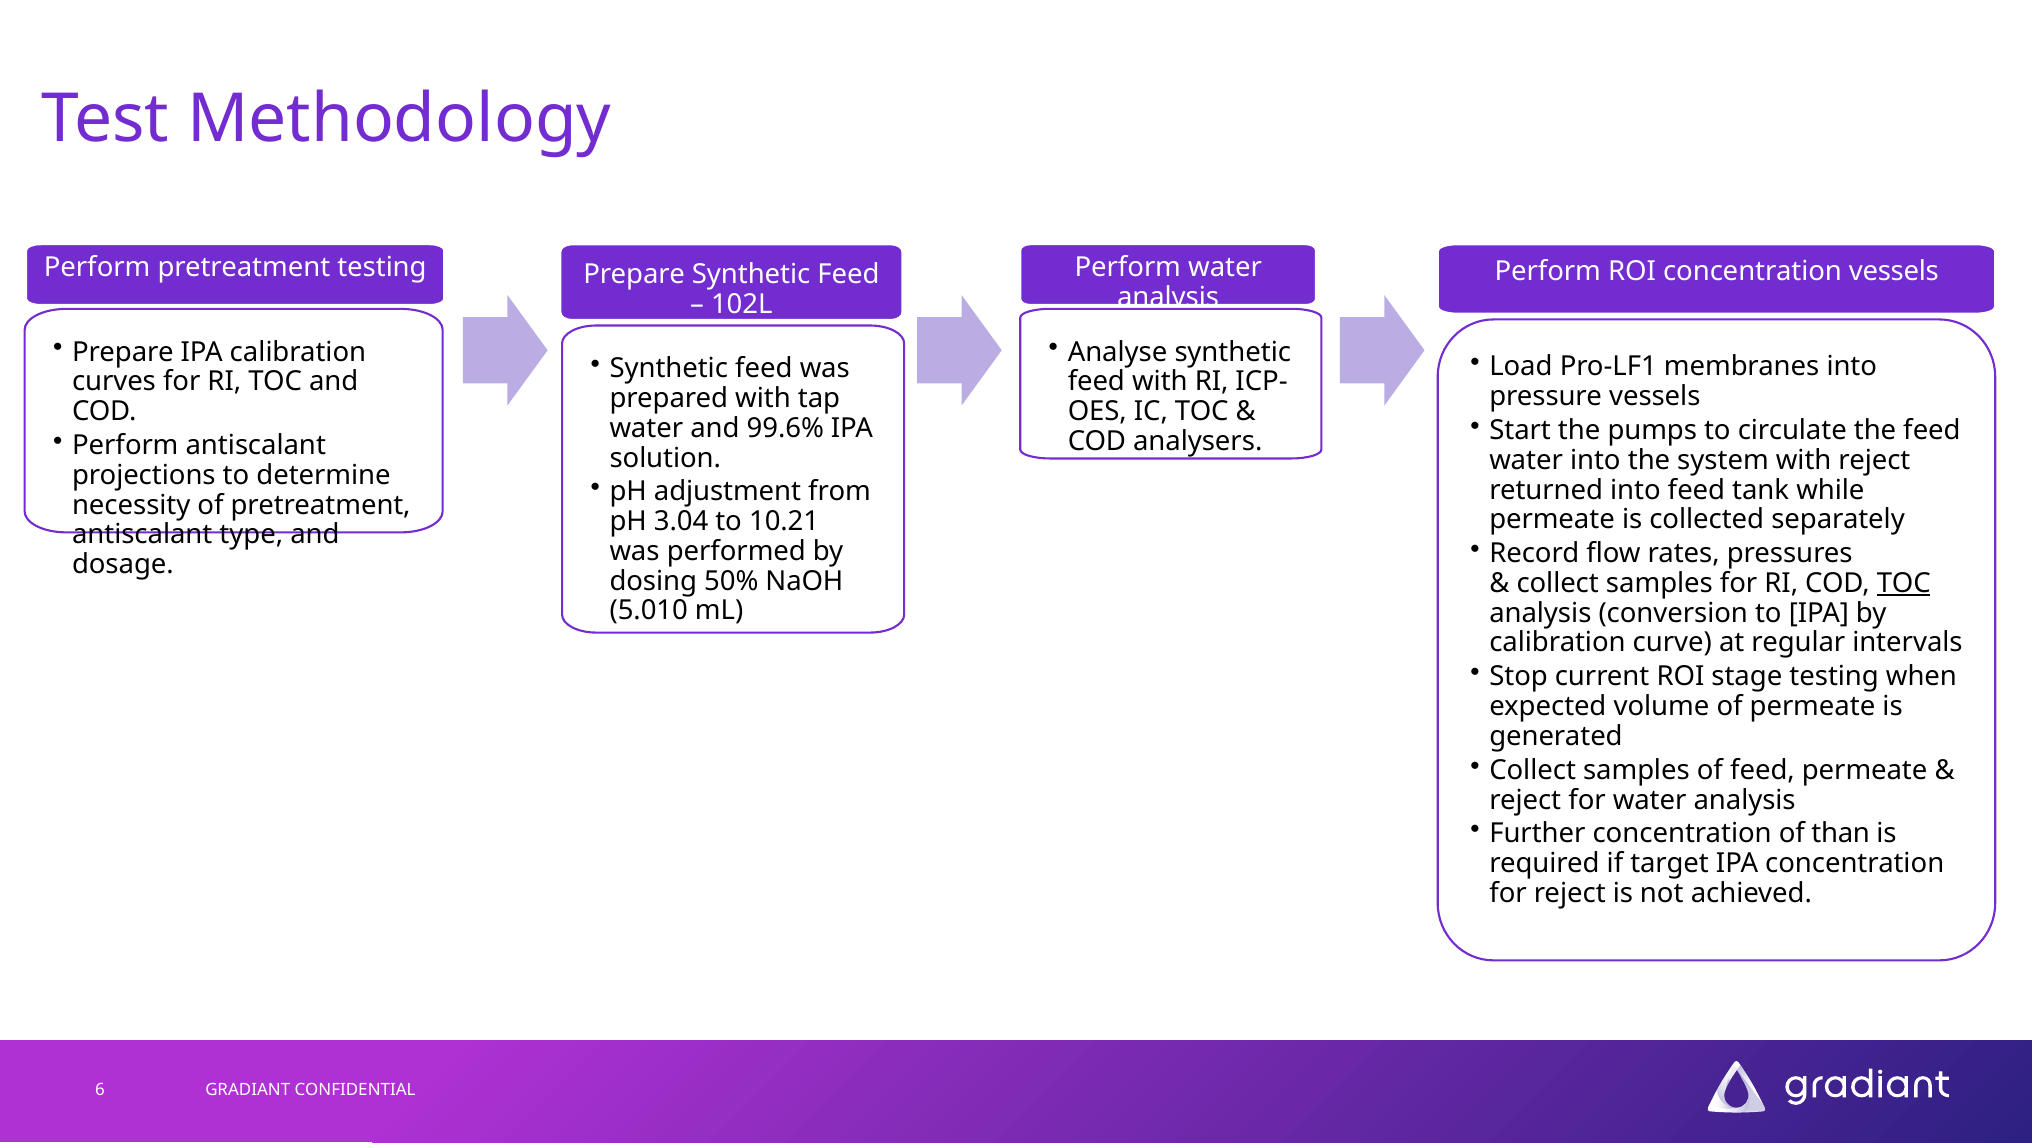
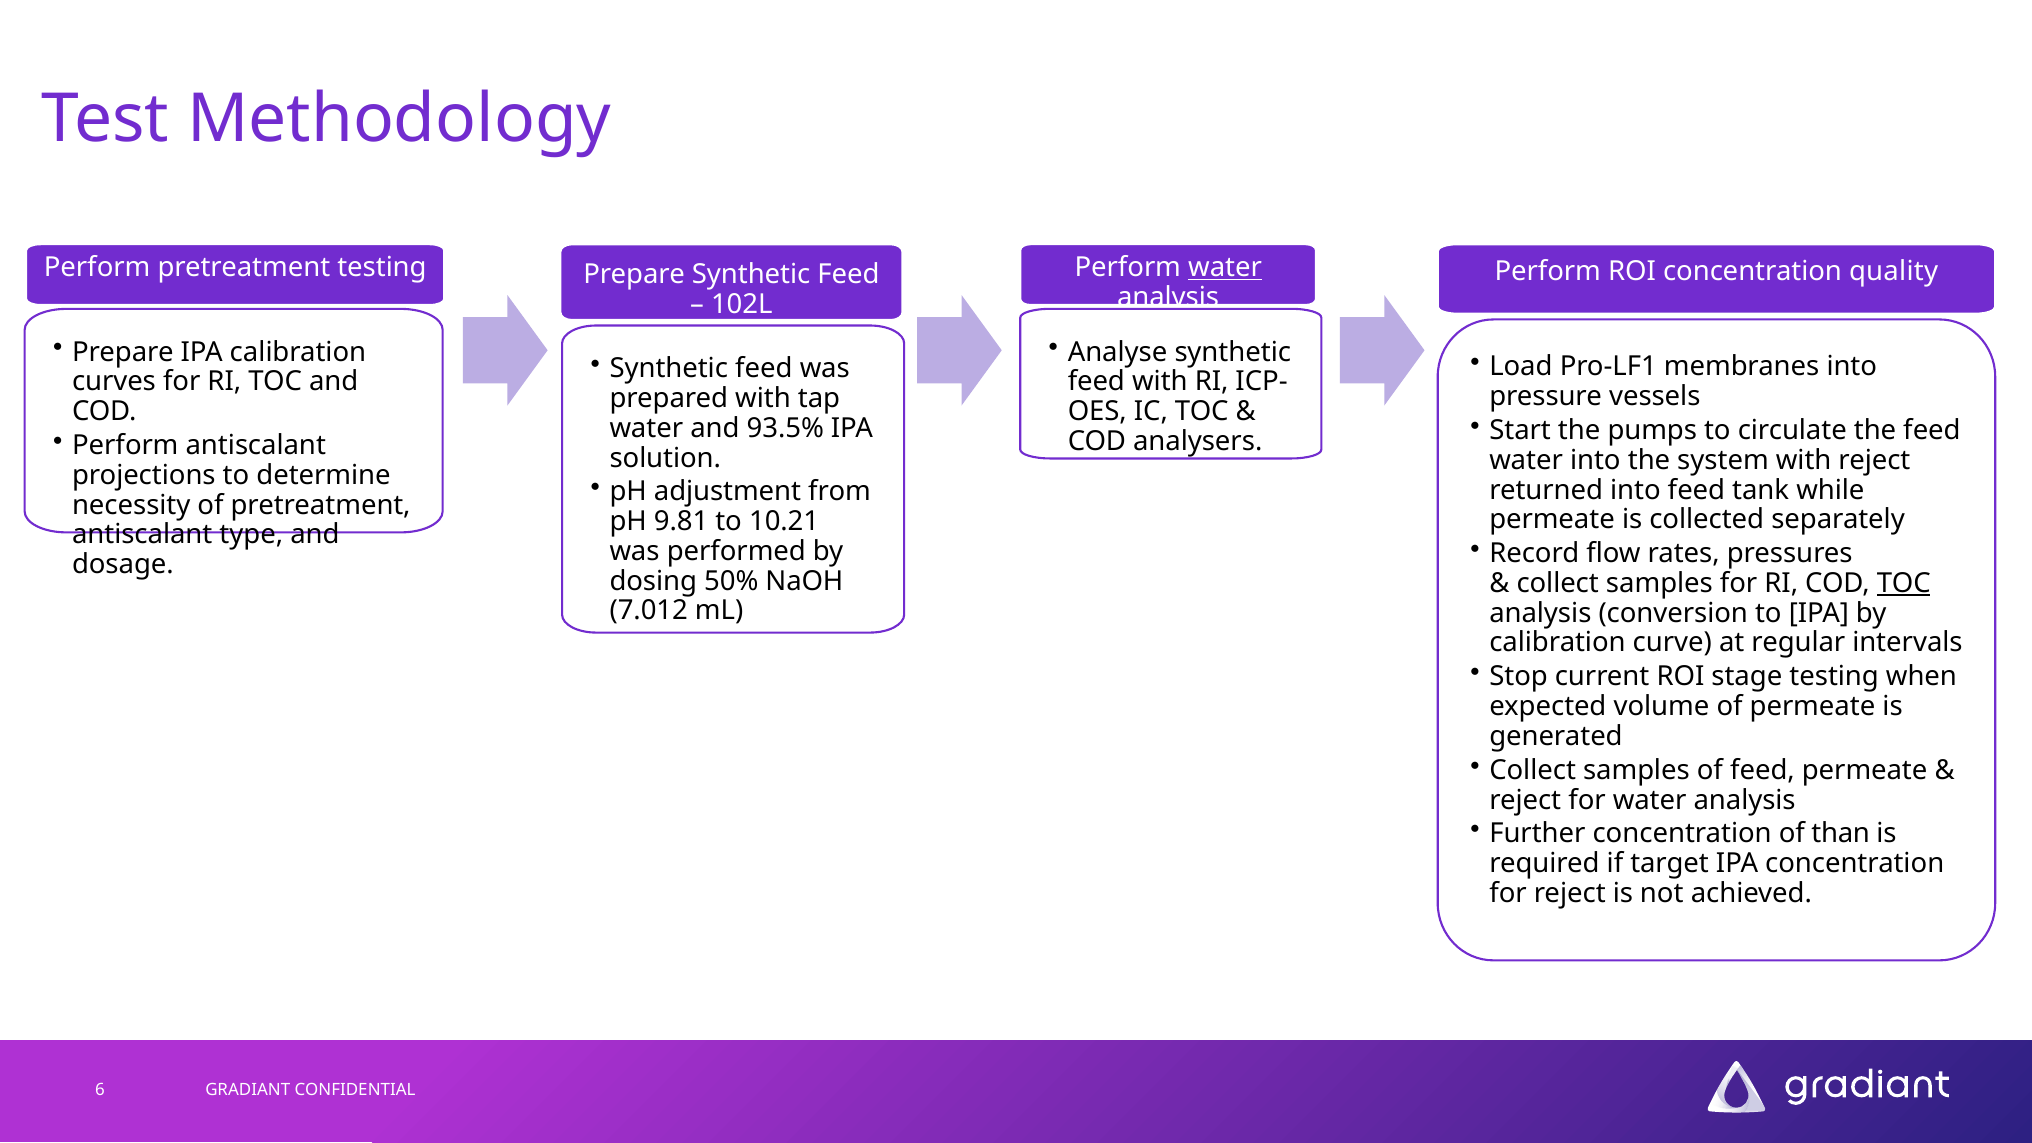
water underline: none -> present (1225, 268)
concentration vessels: vessels -> quality (1894, 272)
99.6%: 99.6% -> 93.5% (785, 428)
3.04: 3.04 -> 9.81 (681, 522)
5.010: 5.010 -> 7.012 (649, 611)
